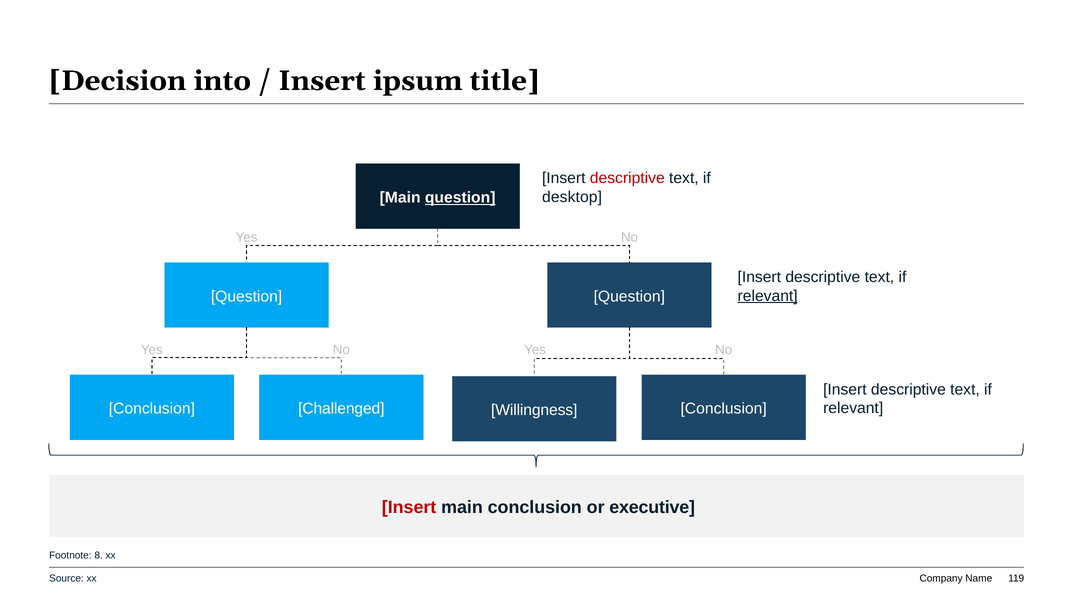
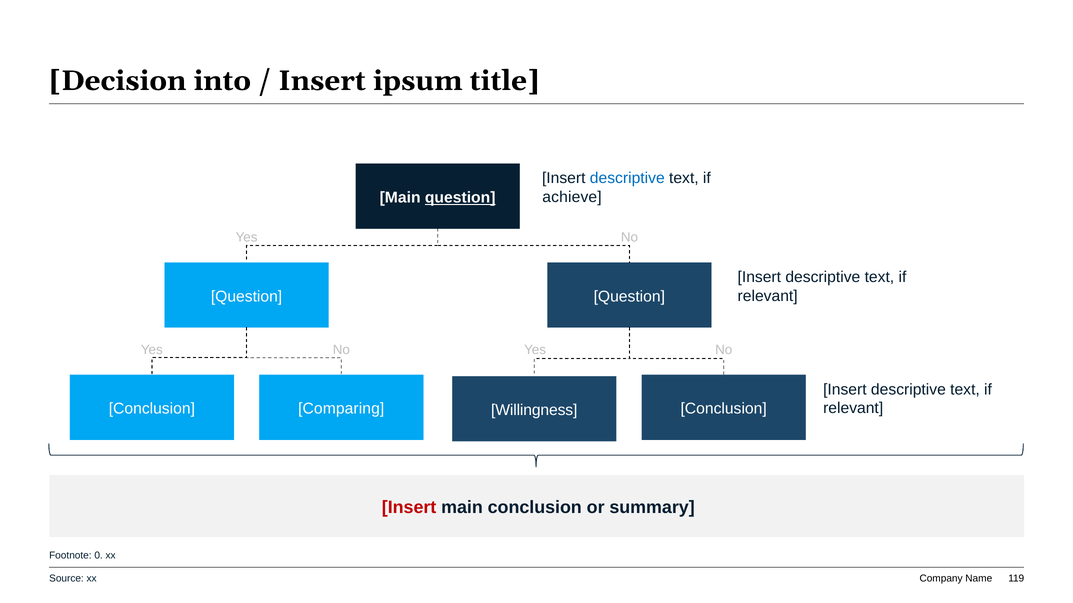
descriptive colour: red -> blue (627, 178)
desktop: desktop -> achieve (572, 197)
relevant underline: present -> none (768, 296)
Challenged: Challenged -> Comparing (341, 409)
executive: executive -> summary (652, 508)
8: 8 -> 0 (99, 556)
